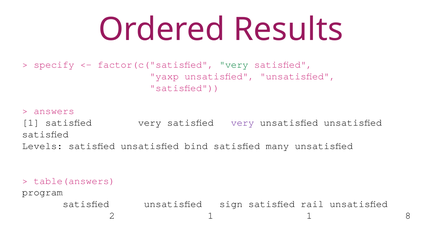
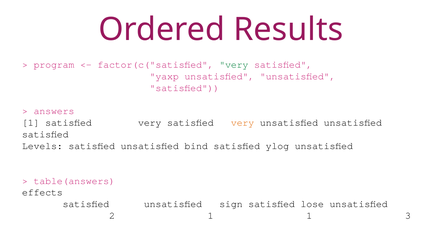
specify: specify -> program (54, 65)
very colour: purple -> orange (243, 123)
many: many -> ylog (277, 146)
program: program -> effects (42, 192)
rail: rail -> lose (312, 204)
8: 8 -> 3 (408, 215)
